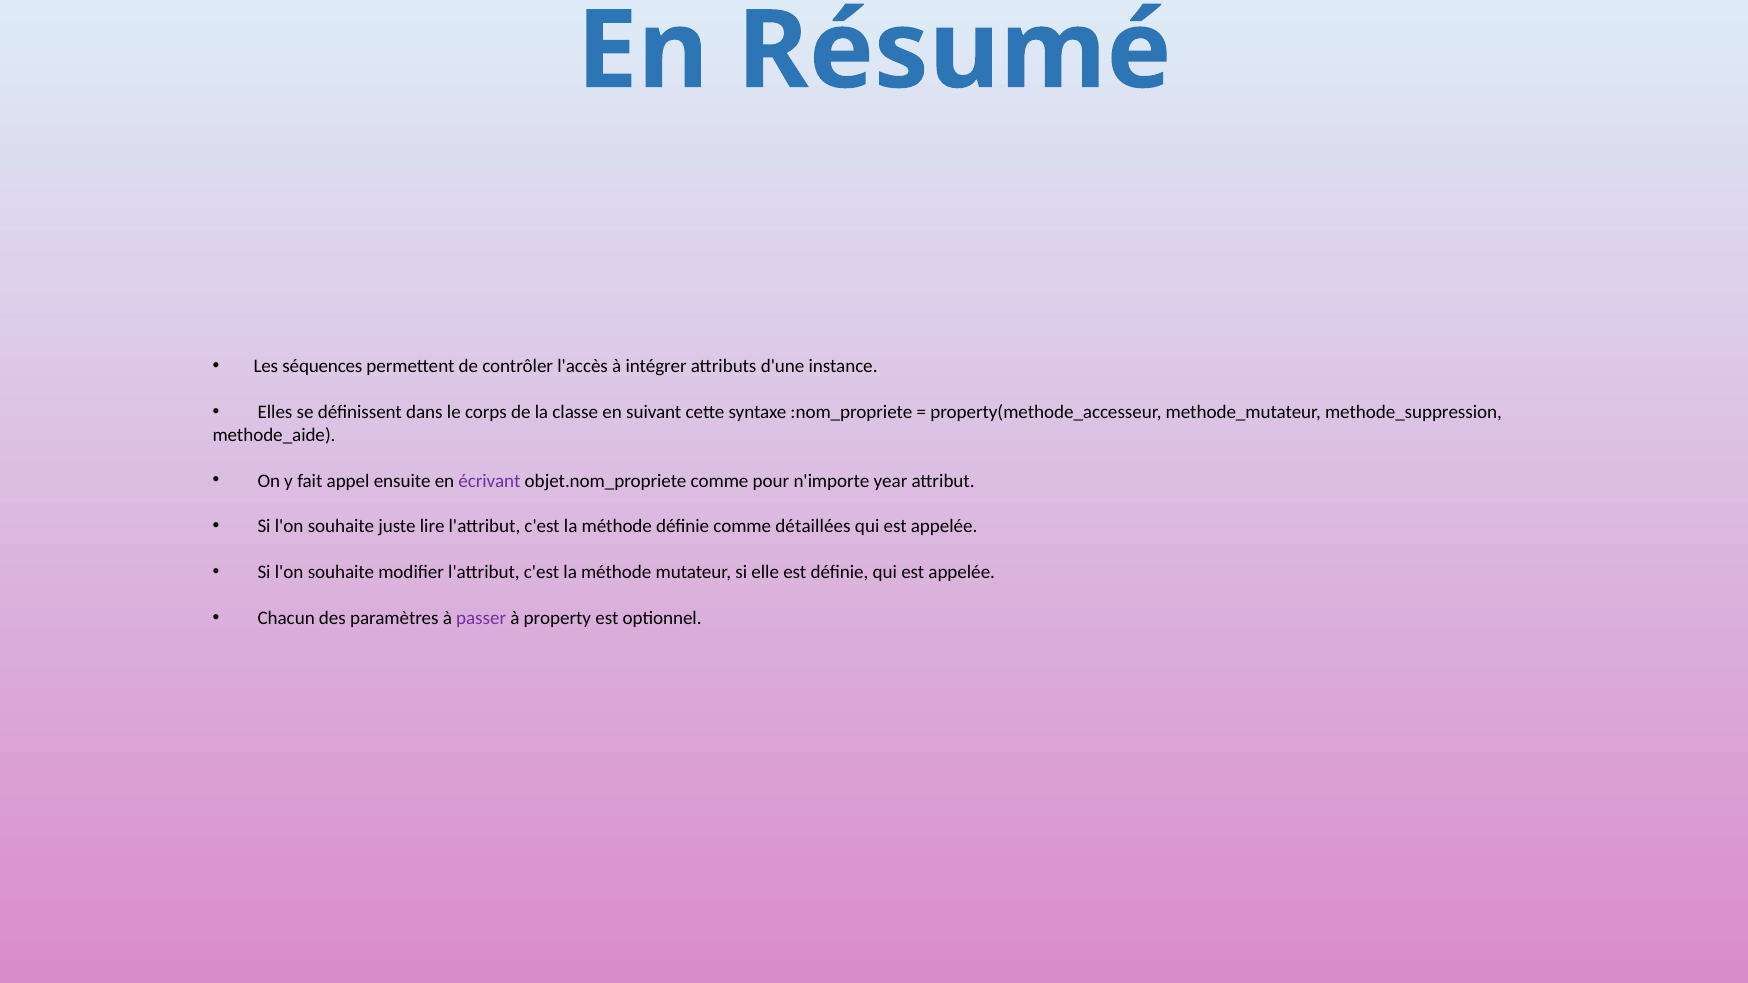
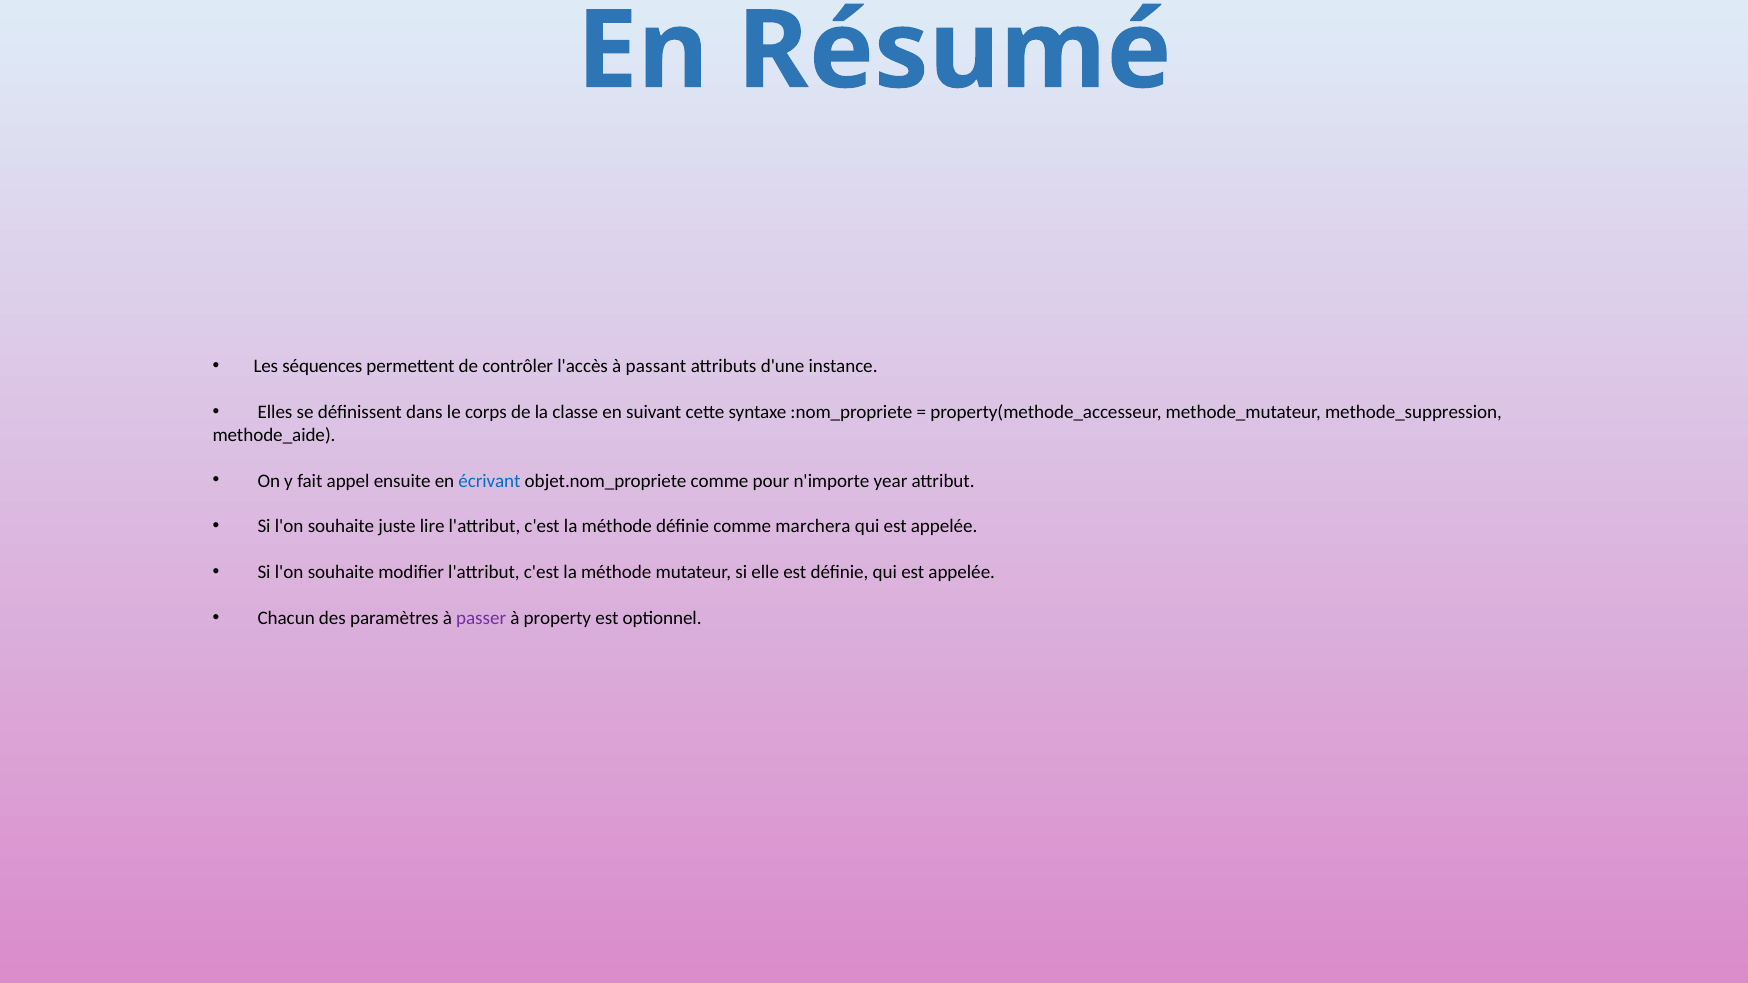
intégrer: intégrer -> passant (656, 366)
écrivant colour: purple -> blue (489, 481)
détaillées: détaillées -> marchera (813, 527)
